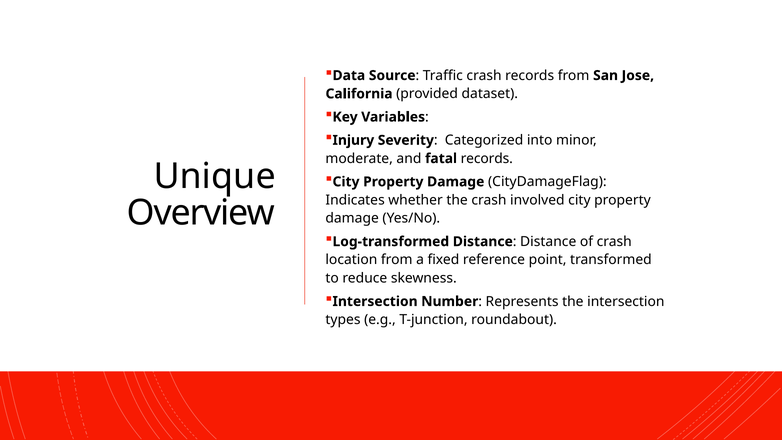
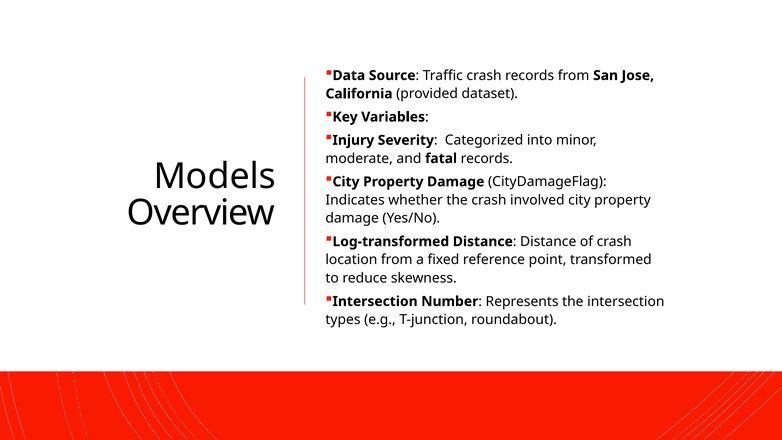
Unique: Unique -> Models (215, 176)
